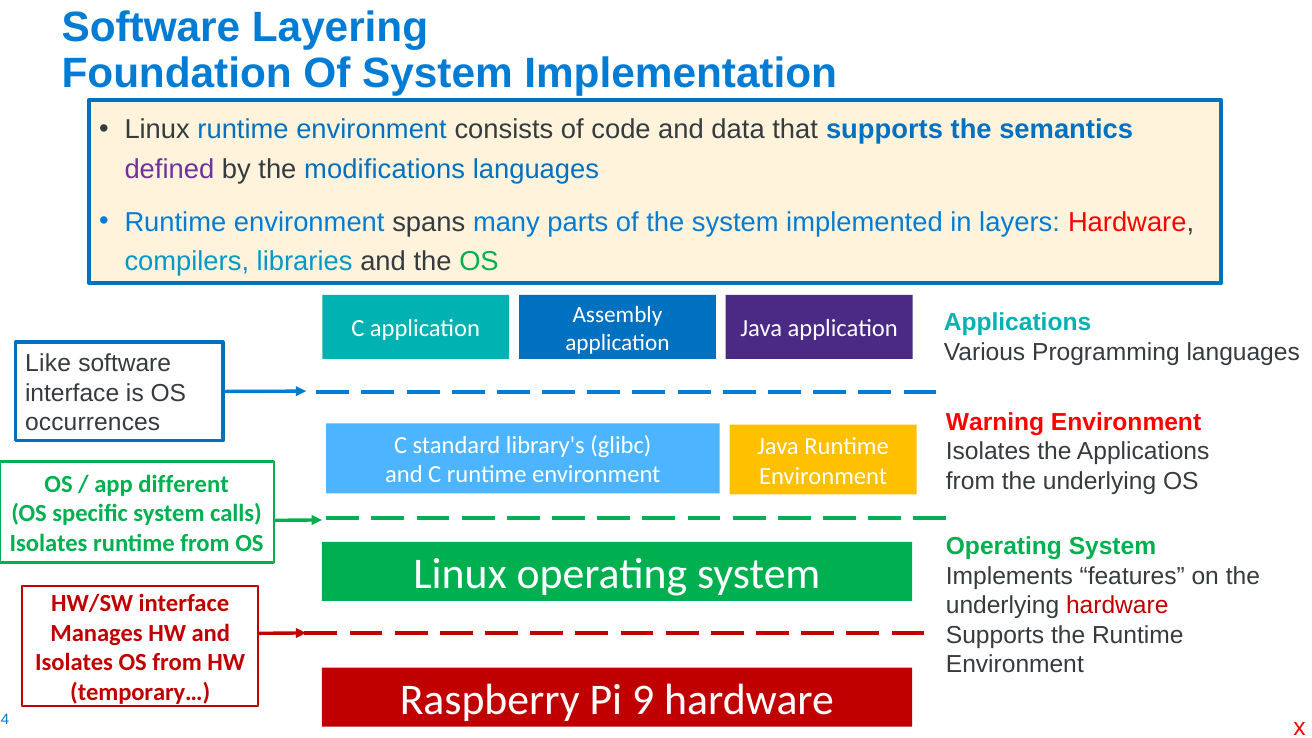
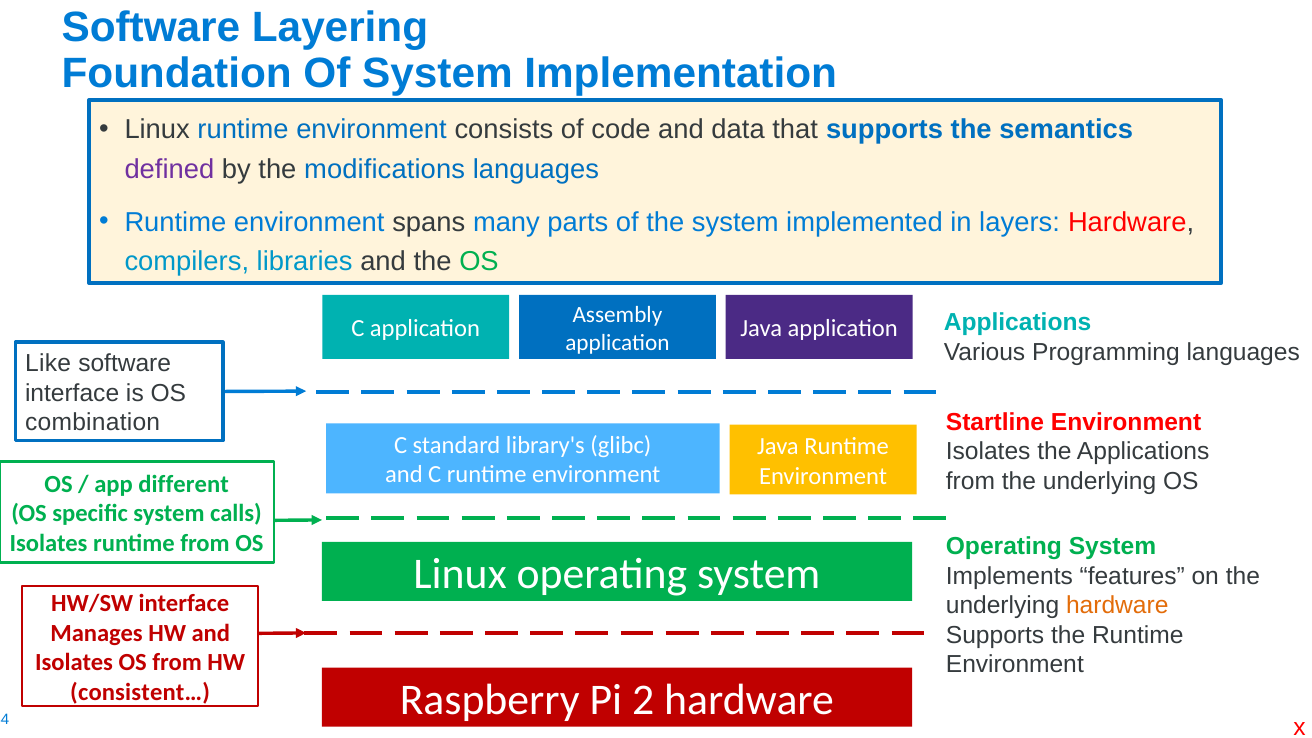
Warning: Warning -> Startline (995, 422)
occurrences: occurrences -> combination (93, 423)
hardware colour: red -> orange (1117, 606)
temporary…: temporary… -> consistent… (140, 692)
9: 9 -> 2 (643, 700)
